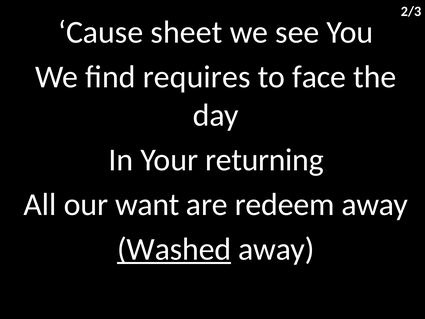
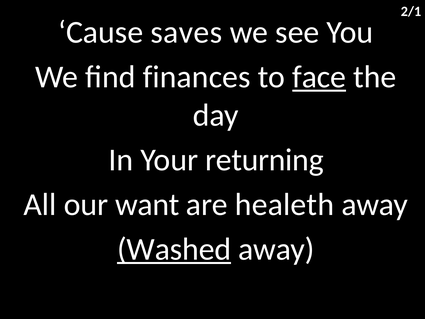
2/3: 2/3 -> 2/1 (411, 12)
sheet: sheet -> saves (186, 32)
requires: requires -> finances (197, 77)
face underline: none -> present (319, 77)
redeem: redeem -> healeth (284, 204)
